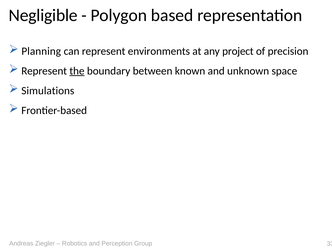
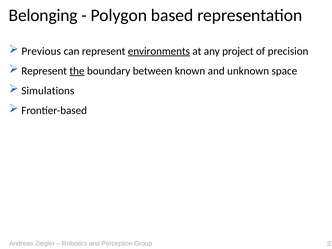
Negligible: Negligible -> Belonging (43, 15)
Planning: Planning -> Previous (41, 51)
environments underline: none -> present (159, 51)
